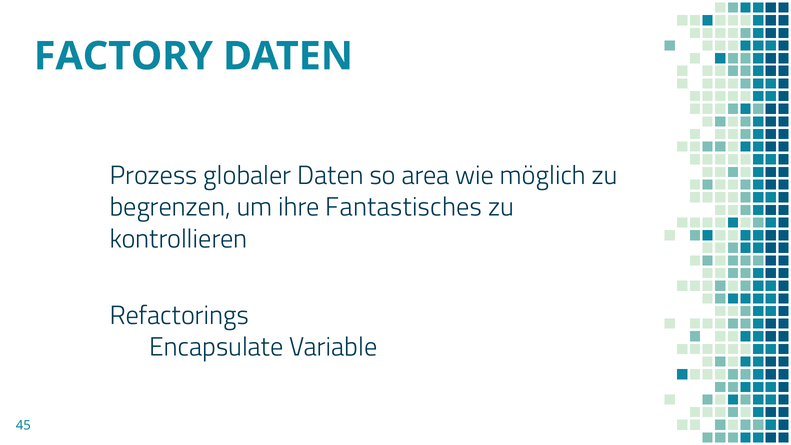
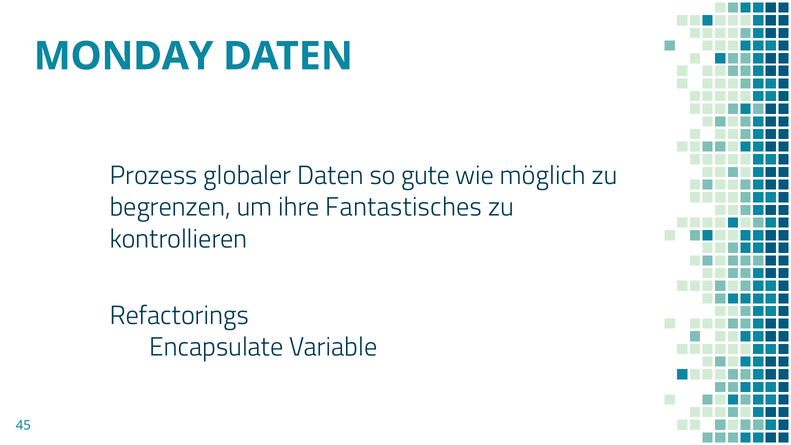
FACTORY: FACTORY -> MONDAY (123, 56)
area: area -> gute (426, 176)
